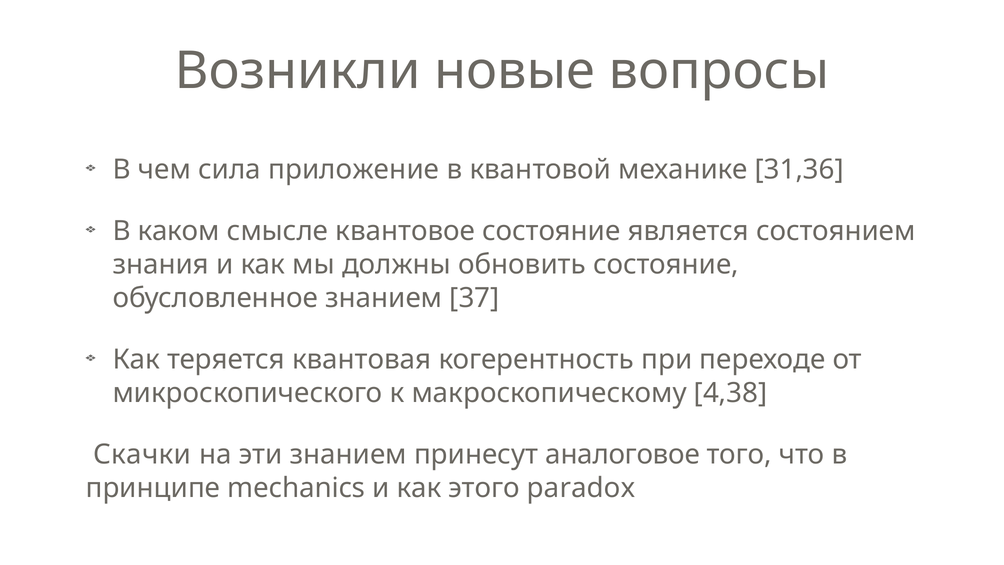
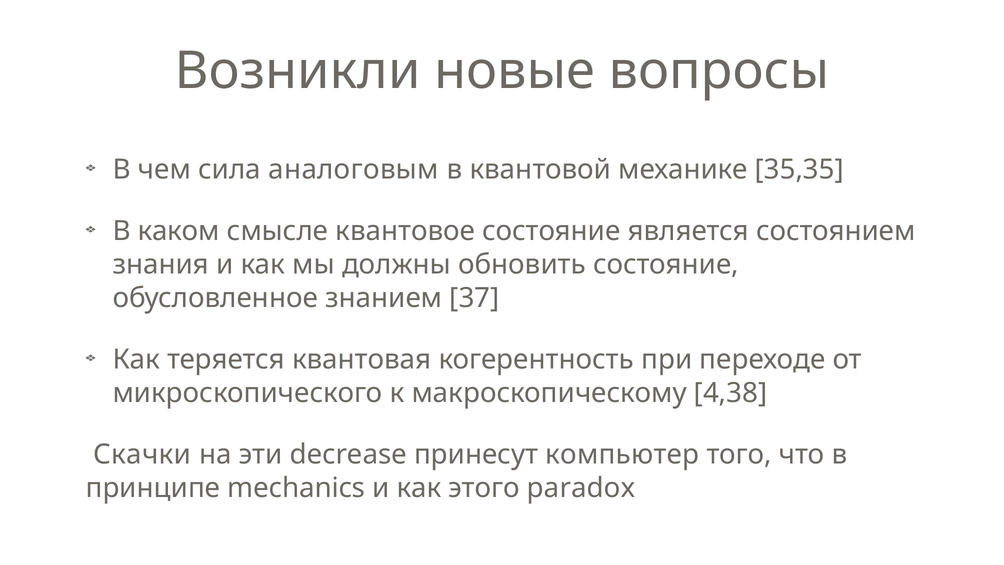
приложение: приложение -> аналоговым (354, 170)
31,36: 31,36 -> 35,35 (799, 170)
эти знанием: знанием -> decrease (348, 455)
аналоговое: аналоговое -> компьютер (622, 455)
